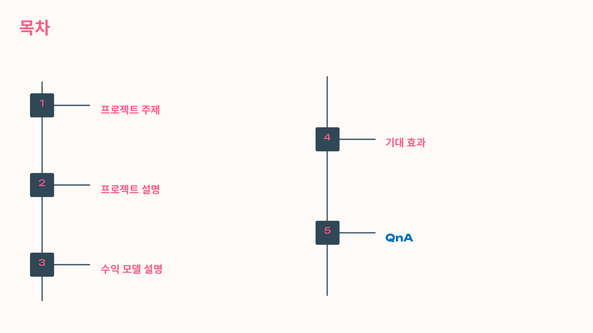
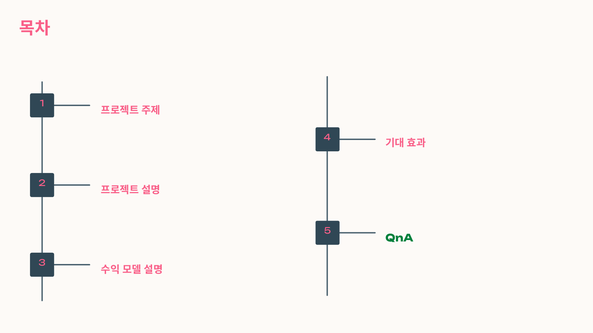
QnA colour: blue -> green (399, 238)
